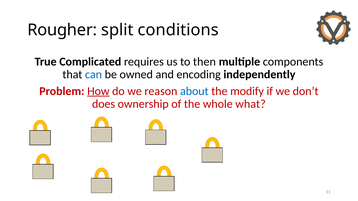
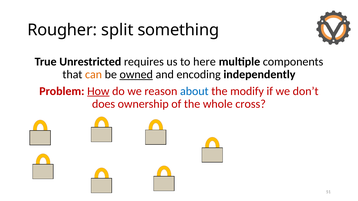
conditions: conditions -> something (178, 30)
Complicated: Complicated -> Unrestricted (90, 62)
then: then -> here (204, 62)
can colour: blue -> orange (94, 75)
owned underline: none -> present (136, 75)
what: what -> cross (251, 104)
